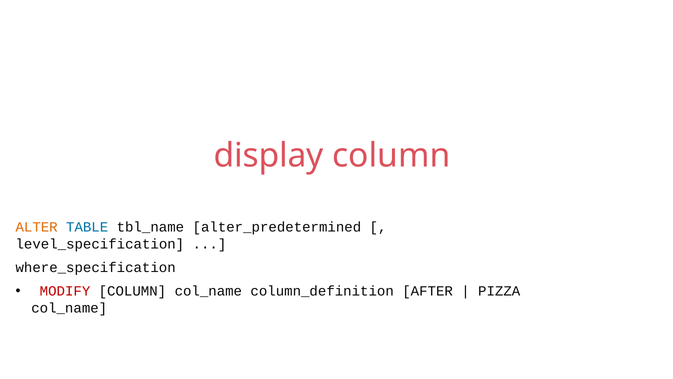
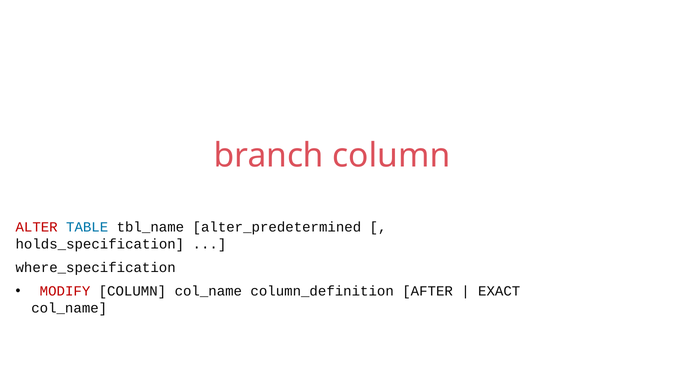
display: display -> branch (269, 155)
ALTER colour: orange -> red (37, 227)
level_specification: level_specification -> holds_specification (100, 244)
PIZZA: PIZZA -> EXACT (499, 291)
